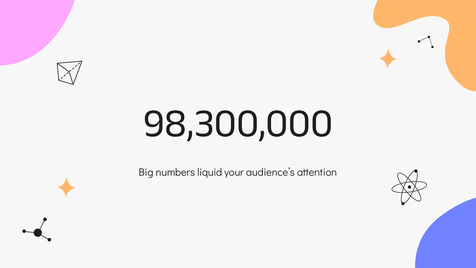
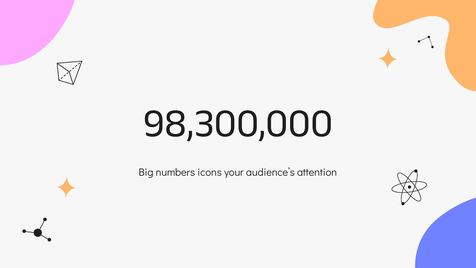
liquid: liquid -> icons (210, 172)
